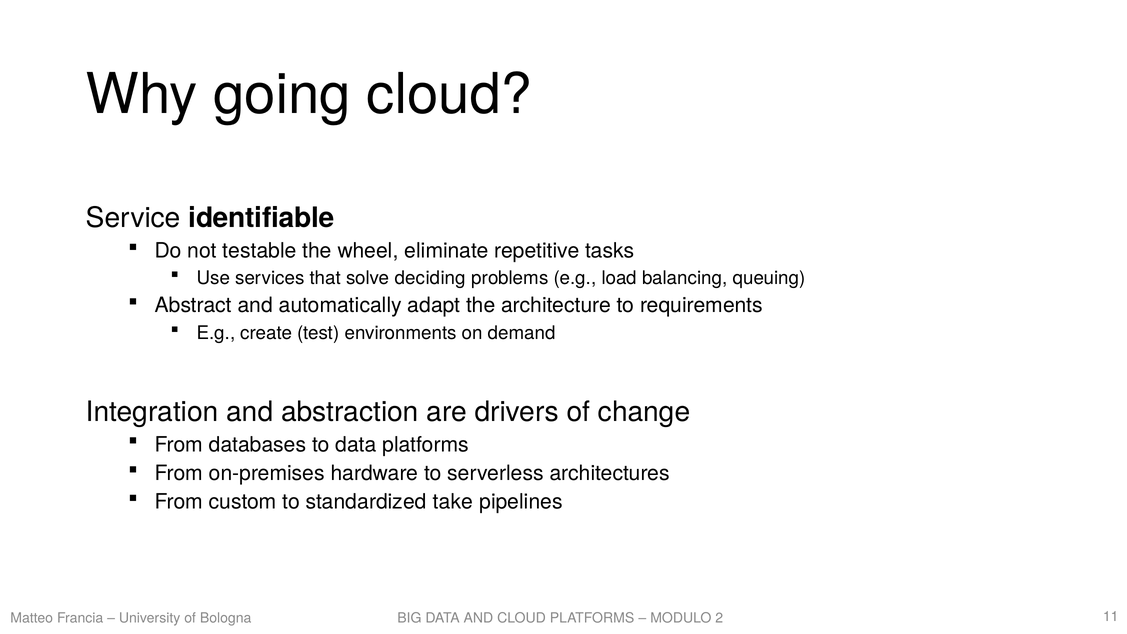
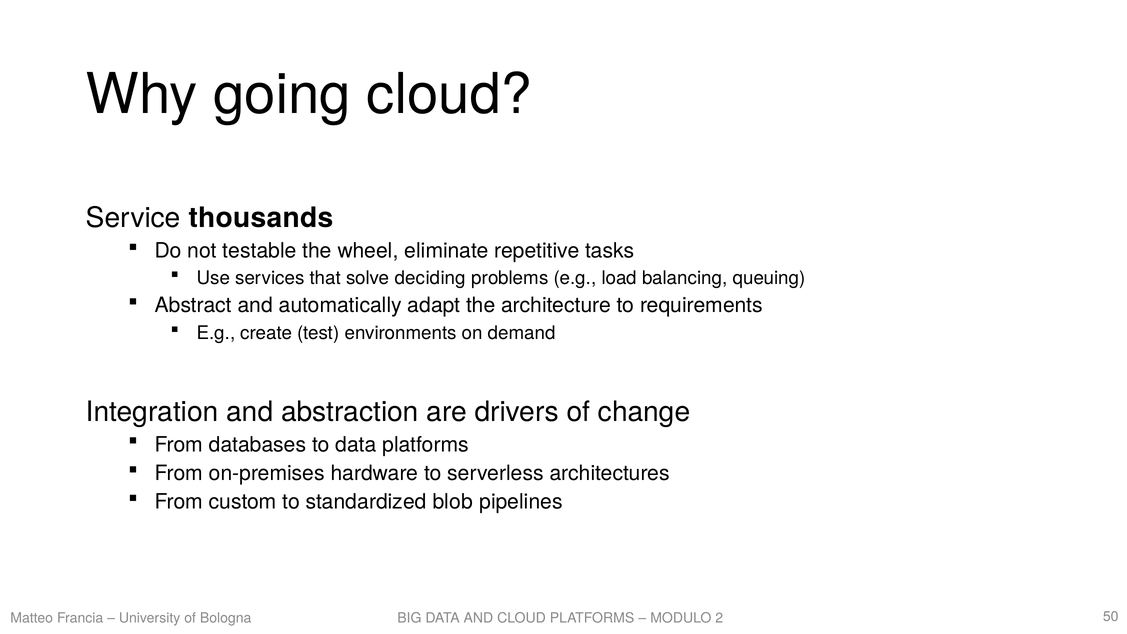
identifiable: identifiable -> thousands (261, 218)
take: take -> blob (453, 502)
11: 11 -> 50 (1111, 616)
